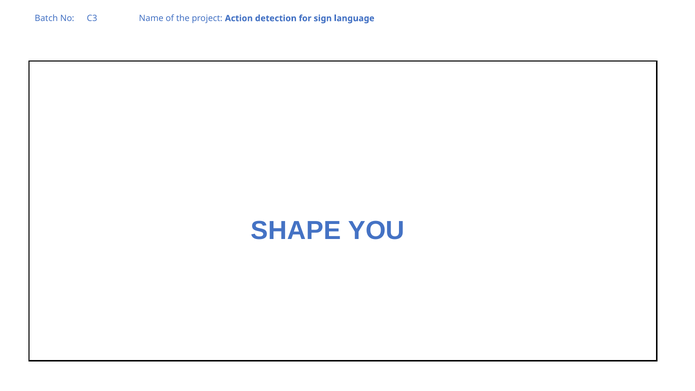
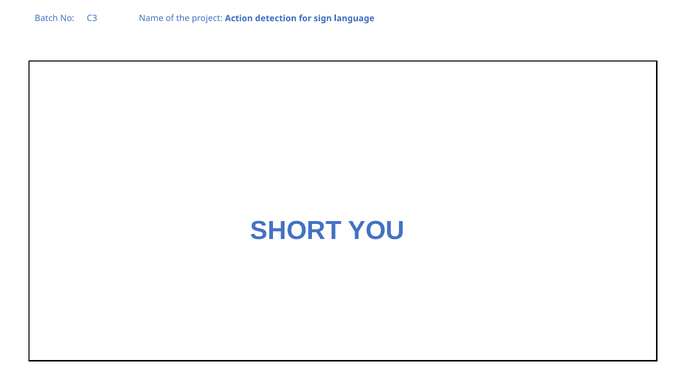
SHAPE: SHAPE -> SHORT (296, 231)
